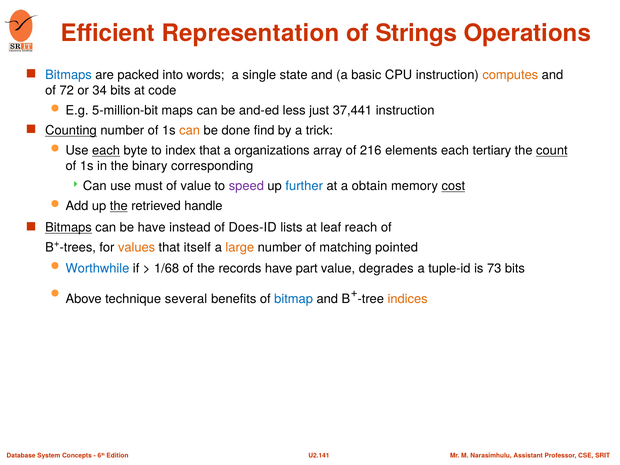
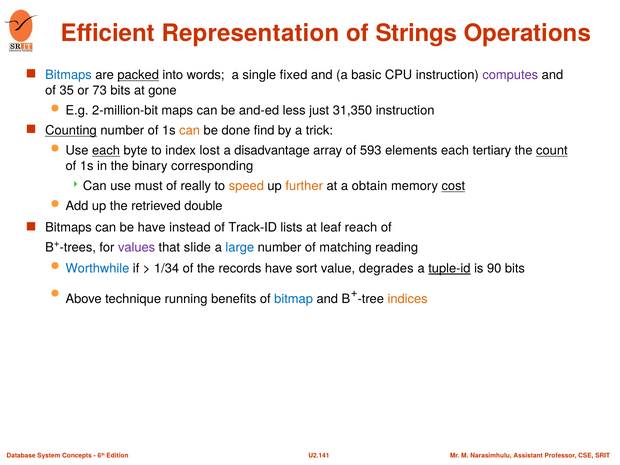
packed underline: none -> present (138, 75)
state: state -> fixed (294, 75)
computes colour: orange -> purple (510, 75)
72: 72 -> 35 (67, 91)
34: 34 -> 73 (100, 91)
code: code -> gone (162, 91)
5-million-bit: 5-million-bit -> 2-million-bit (125, 111)
37,441: 37,441 -> 31,350 (352, 111)
index that: that -> lost (210, 151)
organizations: organizations -> disadvantage (272, 151)
216: 216 -> 593 (371, 151)
of value: value -> really (196, 186)
speed colour: purple -> orange (246, 186)
further colour: blue -> orange (304, 186)
the underline: present -> none (119, 206)
handle: handle -> double (203, 206)
Bitmaps underline: present -> none (69, 228)
Does-ID: Does-ID -> Track-ID (253, 228)
values colour: orange -> purple (137, 248)
itself: itself -> slide (197, 248)
large colour: orange -> blue (240, 248)
pointed: pointed -> reading (397, 248)
1/68: 1/68 -> 1/34 (167, 268)
part: part -> sort (307, 268)
tuple-id underline: none -> present (449, 268)
73: 73 -> 90 (494, 268)
several: several -> running (186, 299)
